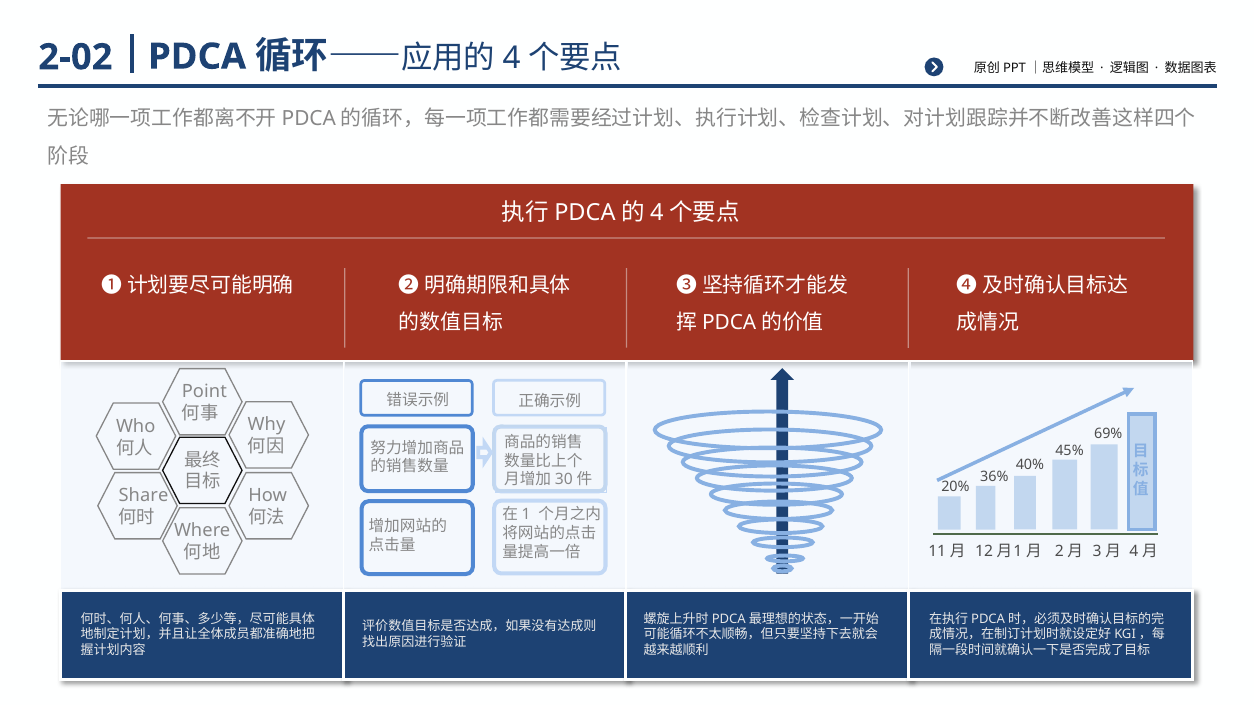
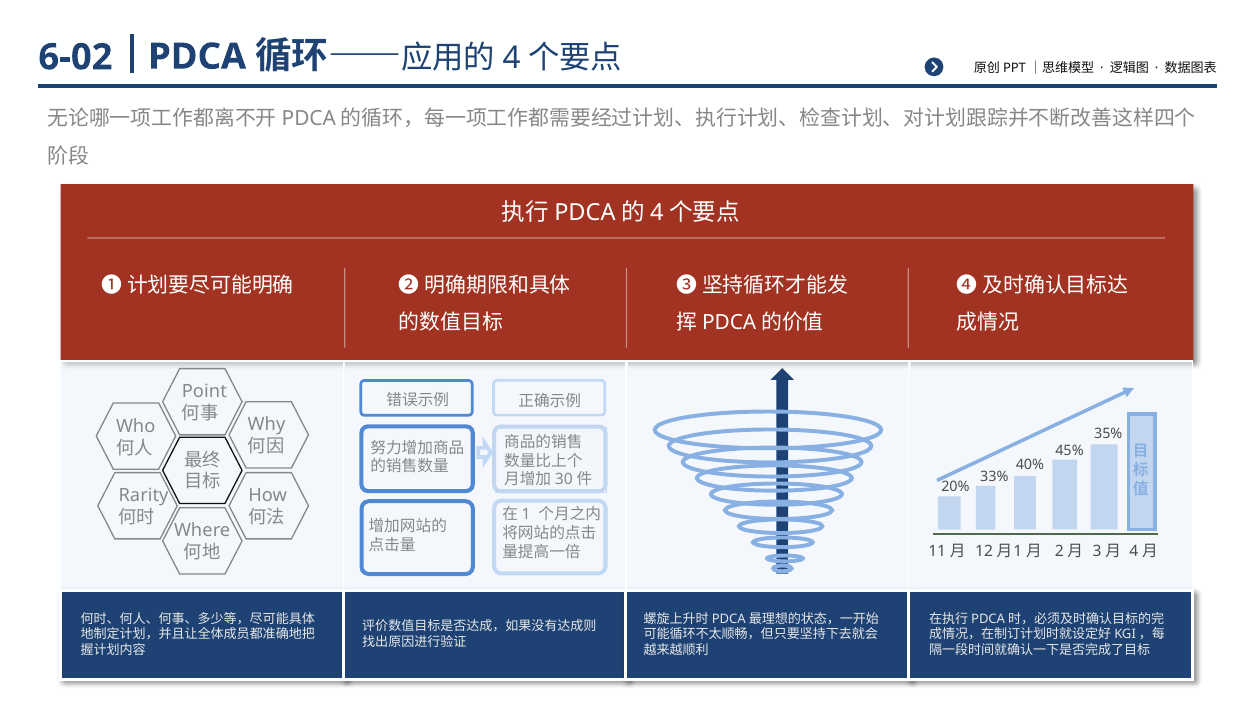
2-02: 2-02 -> 6-02 (75, 57)
69%: 69% -> 35% (1108, 434)
36%: 36% -> 33% (994, 477)
Share: Share -> Rarity (144, 496)
